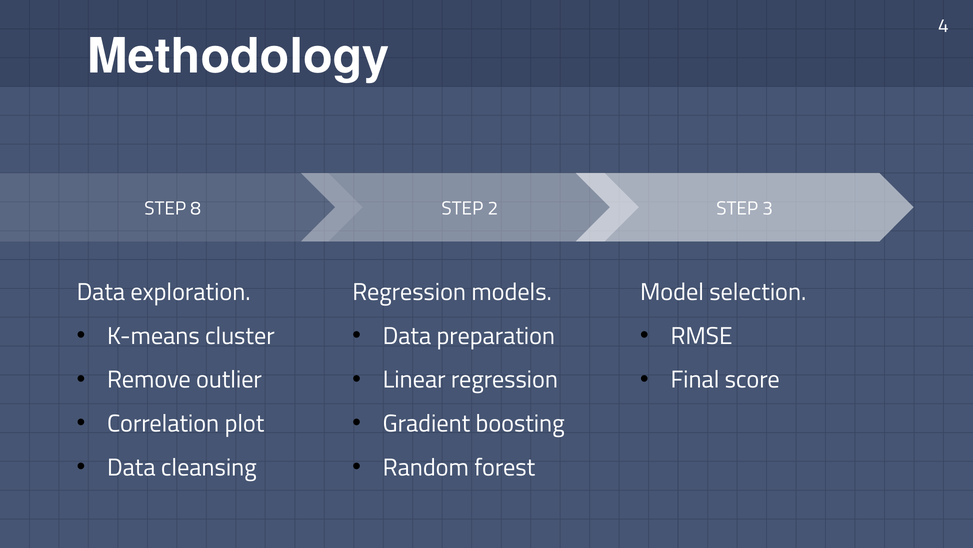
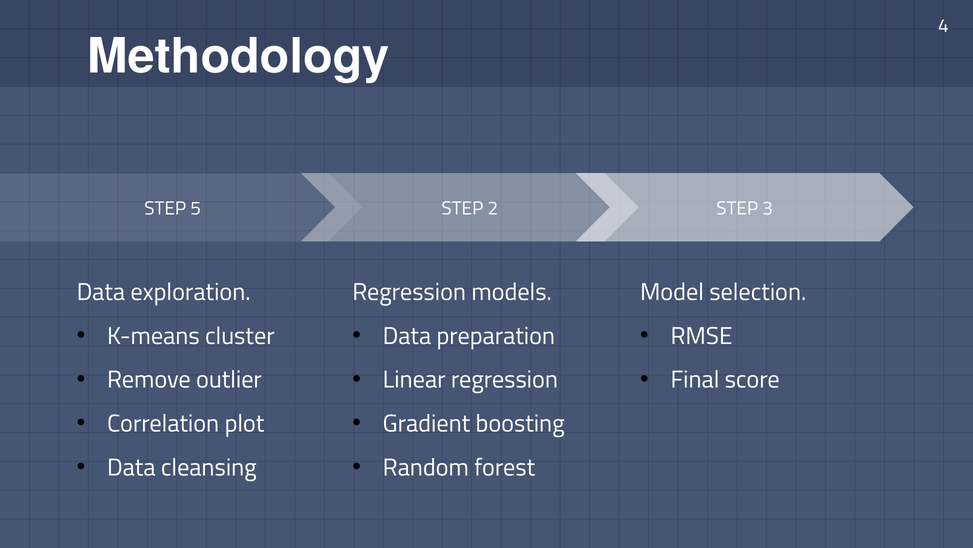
8: 8 -> 5 (196, 208)
